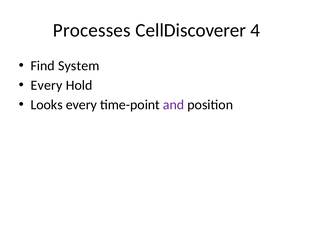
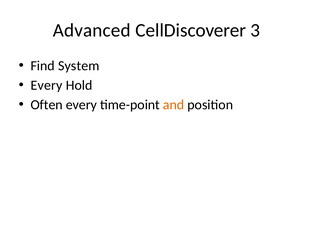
Processes: Processes -> Advanced (92, 30)
4: 4 -> 3 (255, 30)
Looks: Looks -> Often (47, 105)
and colour: purple -> orange (174, 105)
